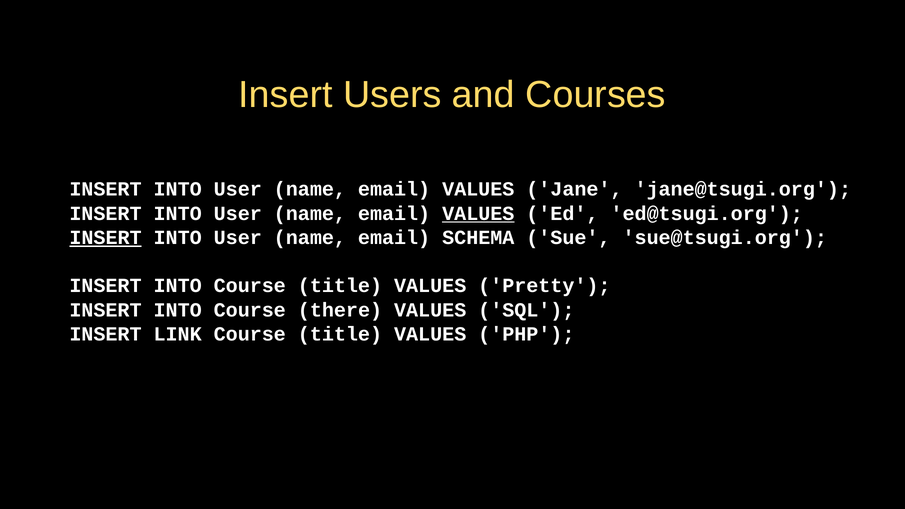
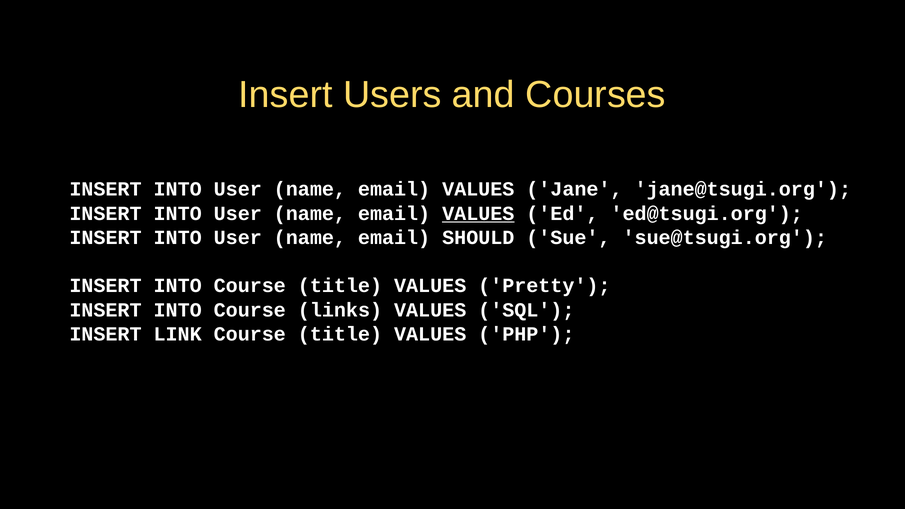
INSERT underline: present -> none (106, 238)
SCHEMA: SCHEMA -> SHOULD (478, 238)
there: there -> links (340, 310)
